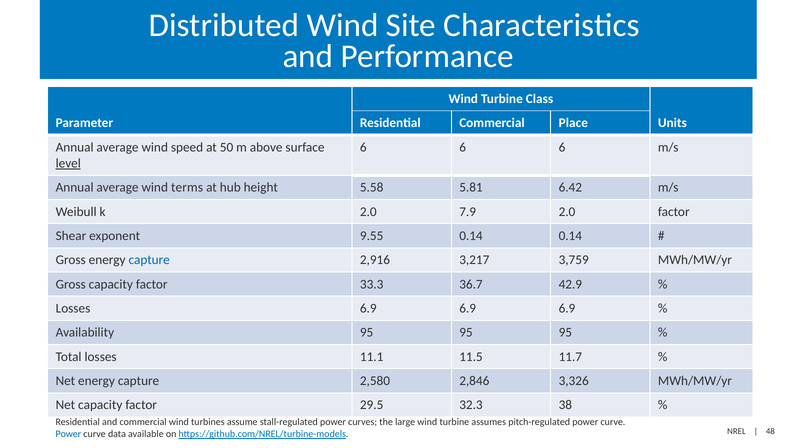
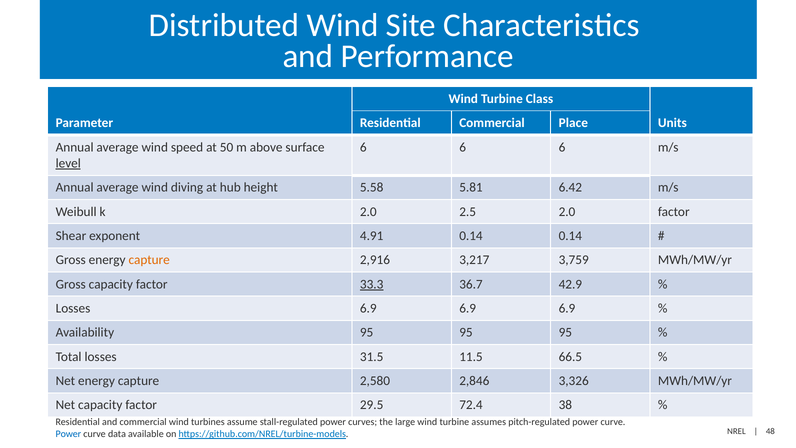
terms: terms -> diving (187, 187)
7.9: 7.9 -> 2.5 (468, 212)
9.55: 9.55 -> 4.91 (372, 236)
capture colour: blue -> orange (149, 260)
33.3 underline: none -> present (372, 284)
11.1: 11.1 -> 31.5 (372, 357)
11.7: 11.7 -> 66.5 (570, 357)
32.3: 32.3 -> 72.4 (471, 405)
